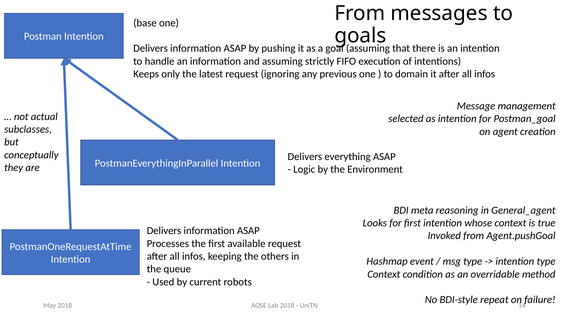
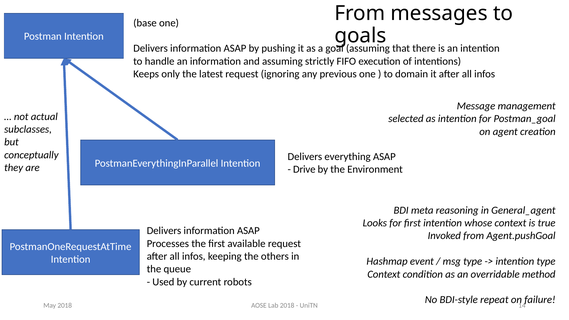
Logic: Logic -> Drive (304, 169)
